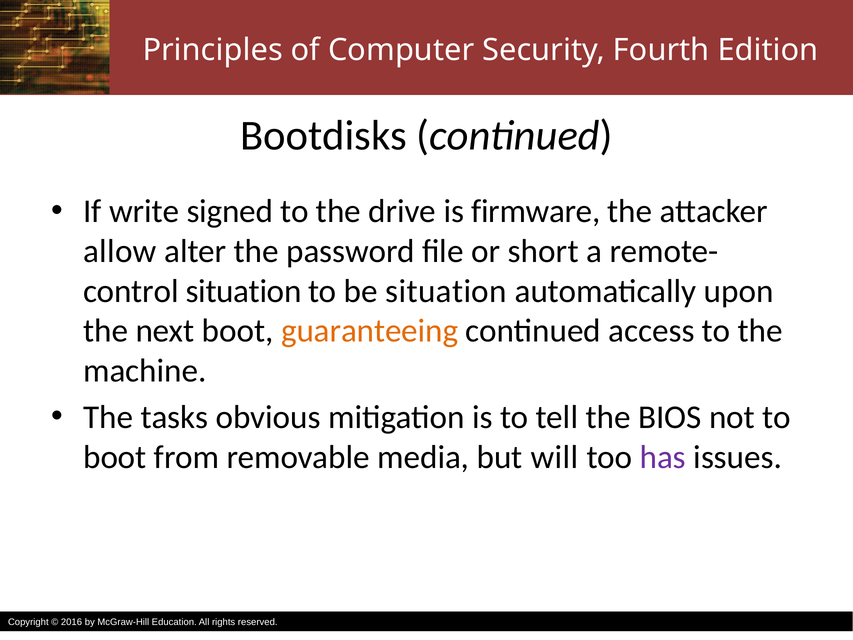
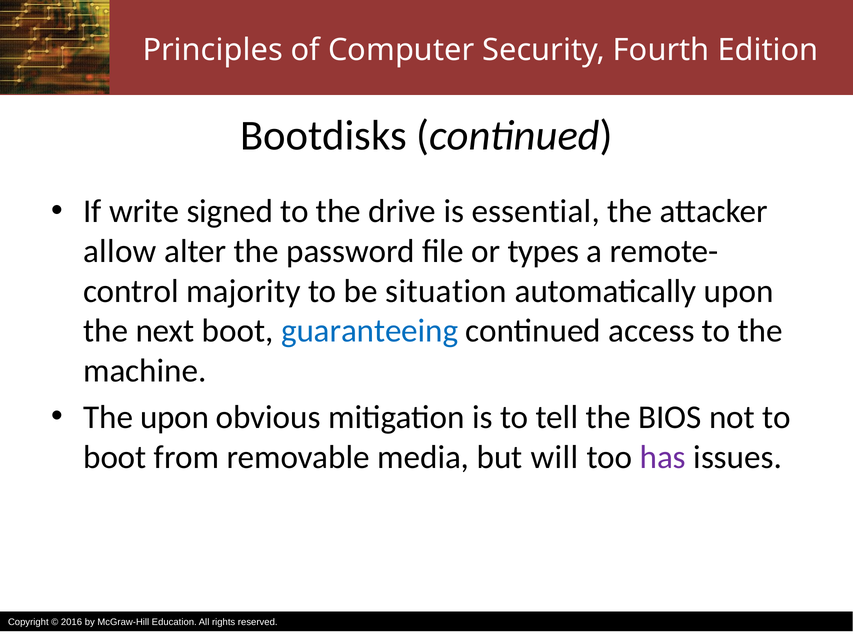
firmware: firmware -> essential (536, 211)
short: short -> types (543, 251)
situation: situation -> majority (243, 291)
guaranteeing colour: orange -> blue (370, 331)
The tasks: tasks -> upon (175, 417)
